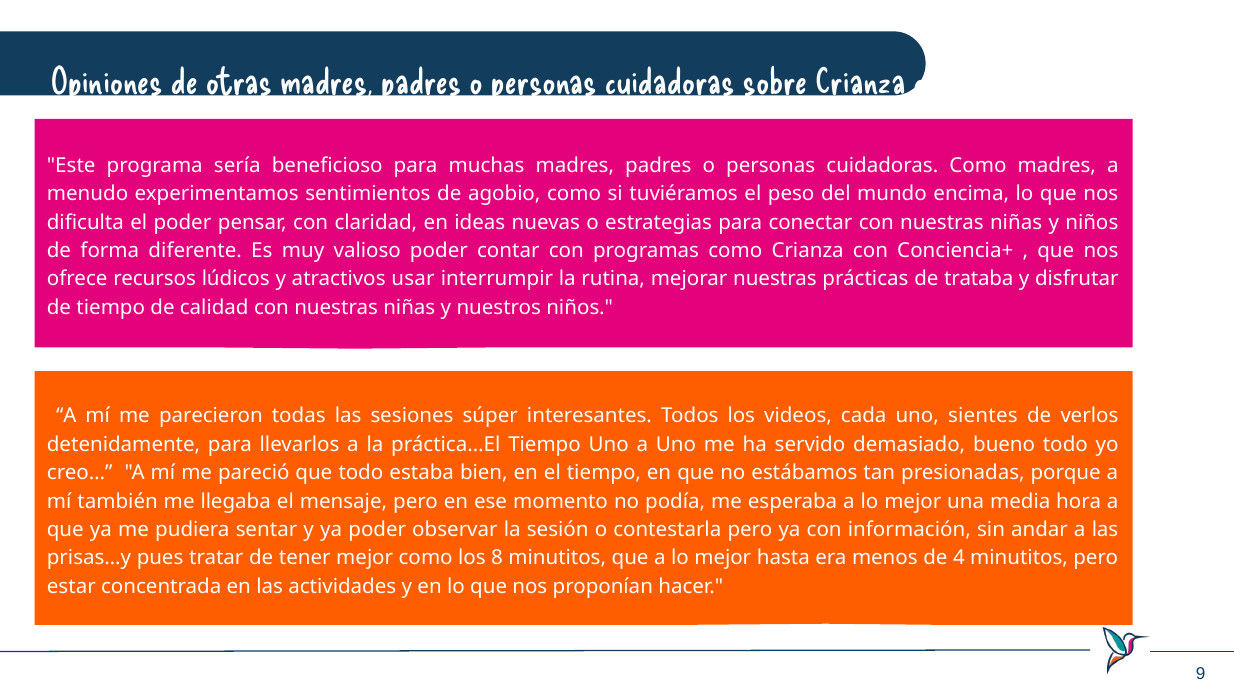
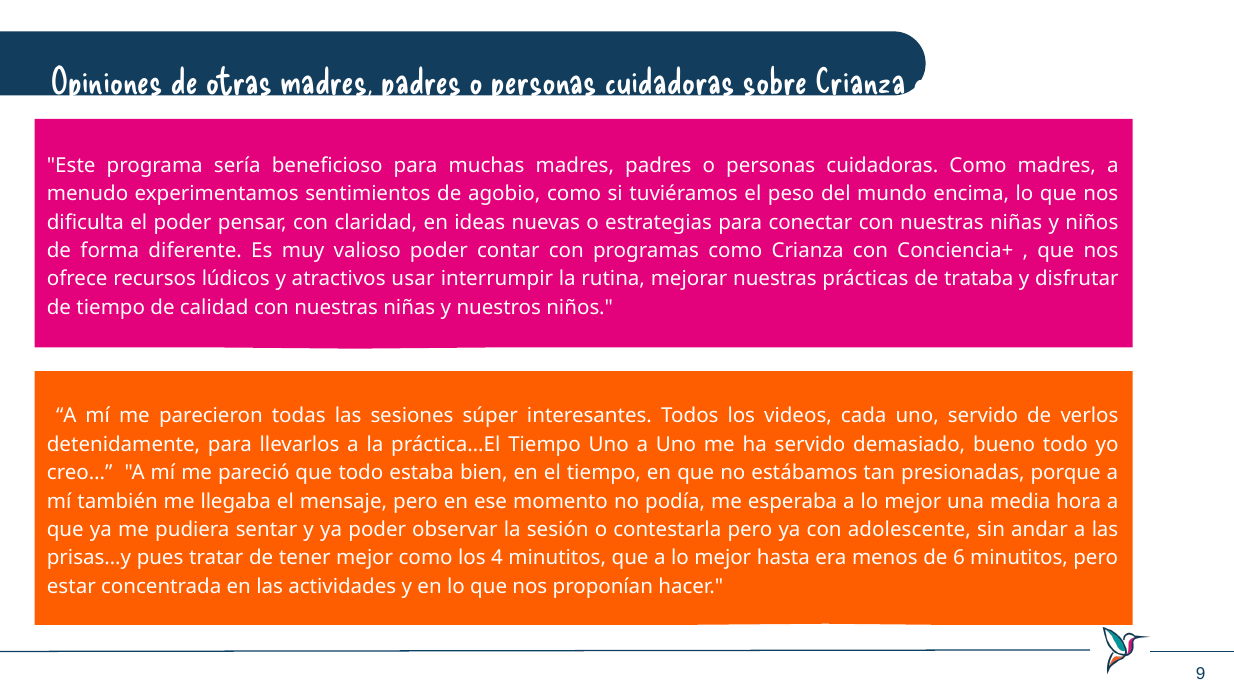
uno sientes: sientes -> servido (983, 416)
información: información -> adolescente (909, 530)
8: 8 -> 4 (497, 558)
4: 4 -> 6 (959, 558)
